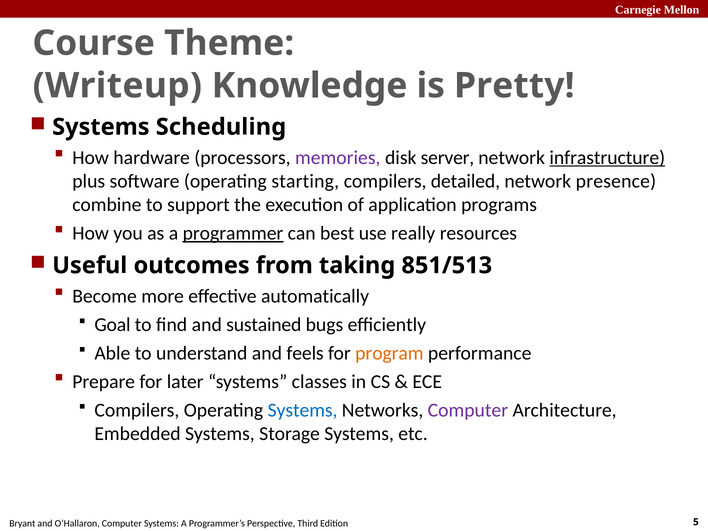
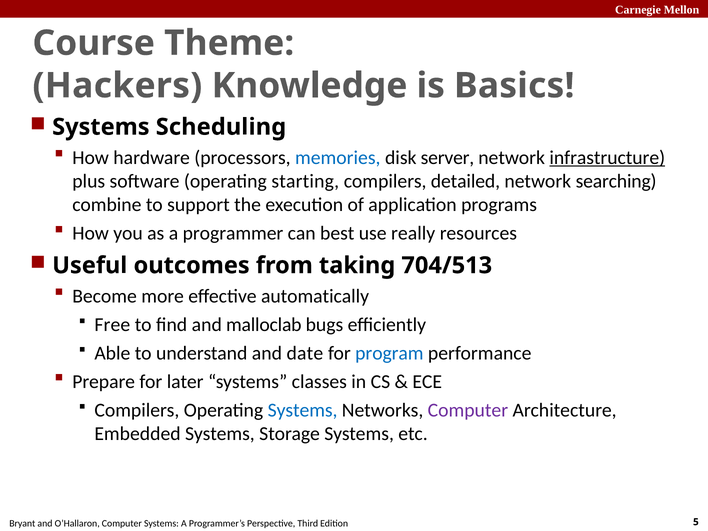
Writeup: Writeup -> Hackers (117, 86)
Pretty: Pretty -> Basics (514, 86)
memories colour: purple -> blue (338, 158)
presence: presence -> searching (616, 181)
programmer underline: present -> none (233, 233)
851/513: 851/513 -> 704/513 (447, 265)
Goal: Goal -> Free (112, 325)
sustained: sustained -> malloclab (264, 325)
feels: feels -> date (305, 353)
program colour: orange -> blue (389, 353)
